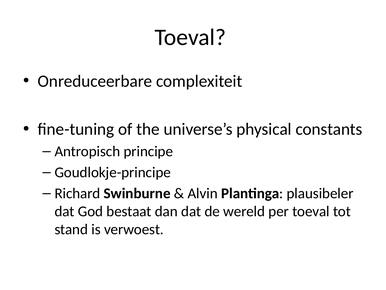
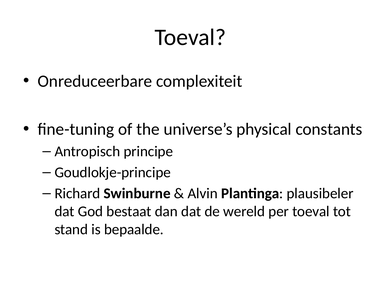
verwoest: verwoest -> bepaalde (134, 229)
